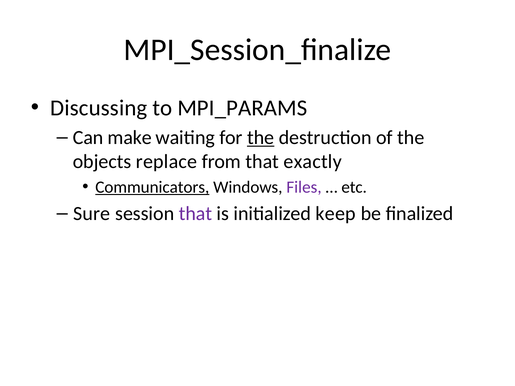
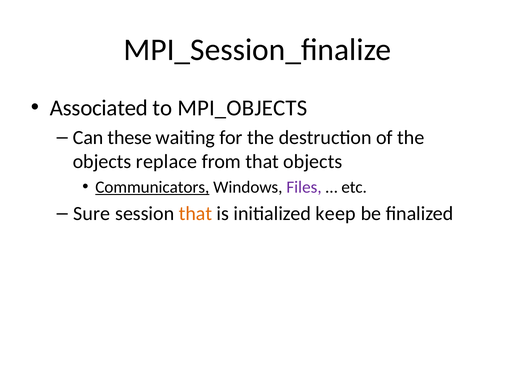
Discussing: Discussing -> Associated (99, 108)
MPI_PARAMS: MPI_PARAMS -> MPI_OBJECTS (242, 108)
make: make -> these (130, 138)
the underline: present -> none (261, 138)
that exactly: exactly -> objects (313, 162)
that colour: purple -> orange (195, 214)
